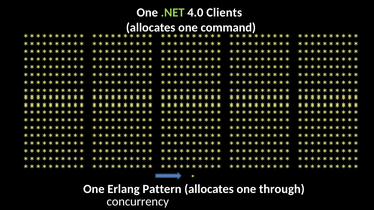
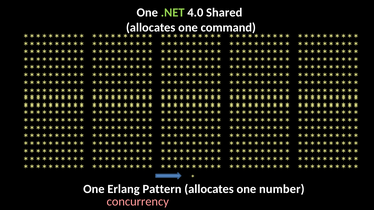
Clients: Clients -> Shared (224, 13)
through: through -> number (282, 189)
concurrency colour: white -> pink (138, 202)
